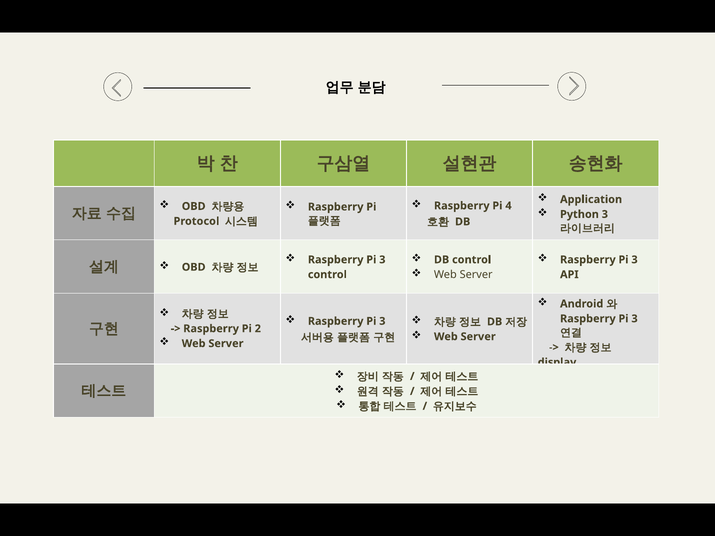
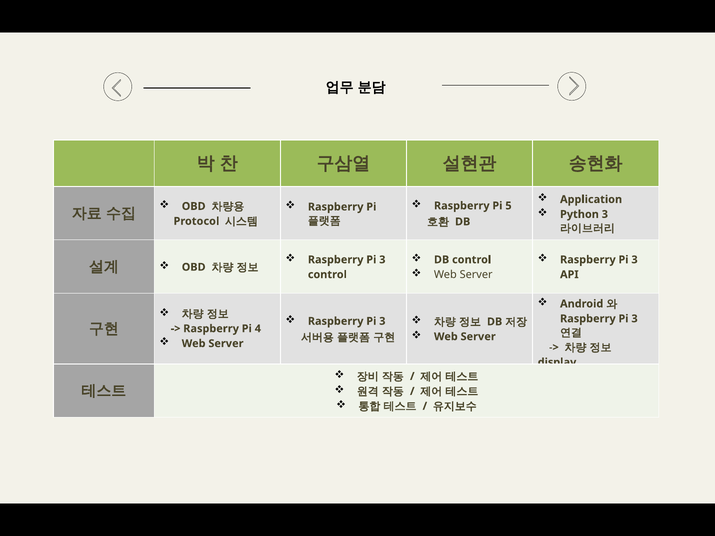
4: 4 -> 5 (508, 206)
2: 2 -> 4 (258, 329)
